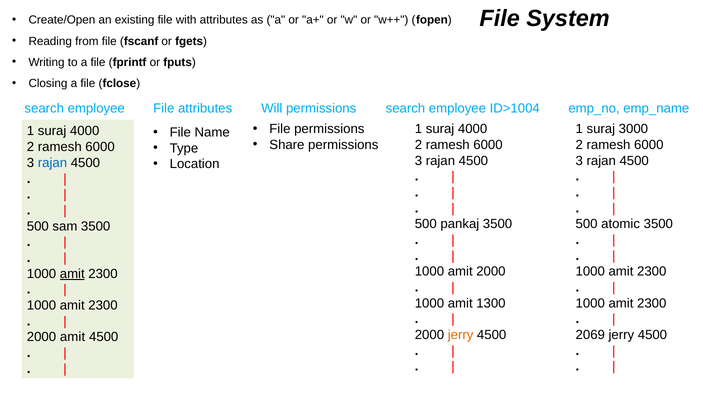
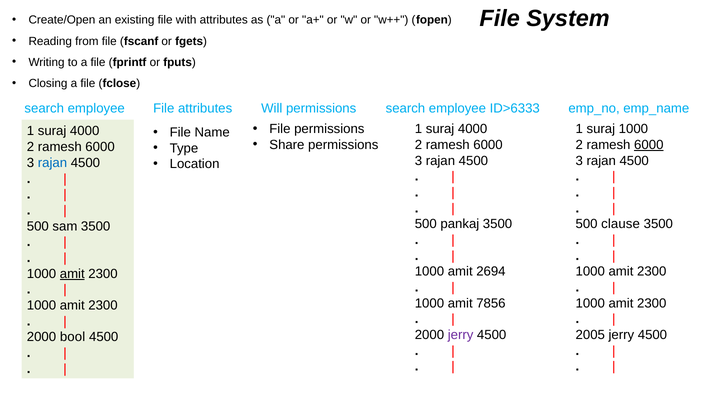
ID>1004: ID>1004 -> ID>6333 (515, 108)
suraj 3000: 3000 -> 1000 (633, 129)
6000 underline: none -> present (649, 145)
atomic: atomic -> clause (621, 224)
amit 2000: 2000 -> 2694 (491, 271)
1300: 1300 -> 7856 (491, 303)
jerry colour: orange -> purple (461, 334)
2069: 2069 -> 2005 (590, 334)
2000 amit: amit -> bool (73, 337)
